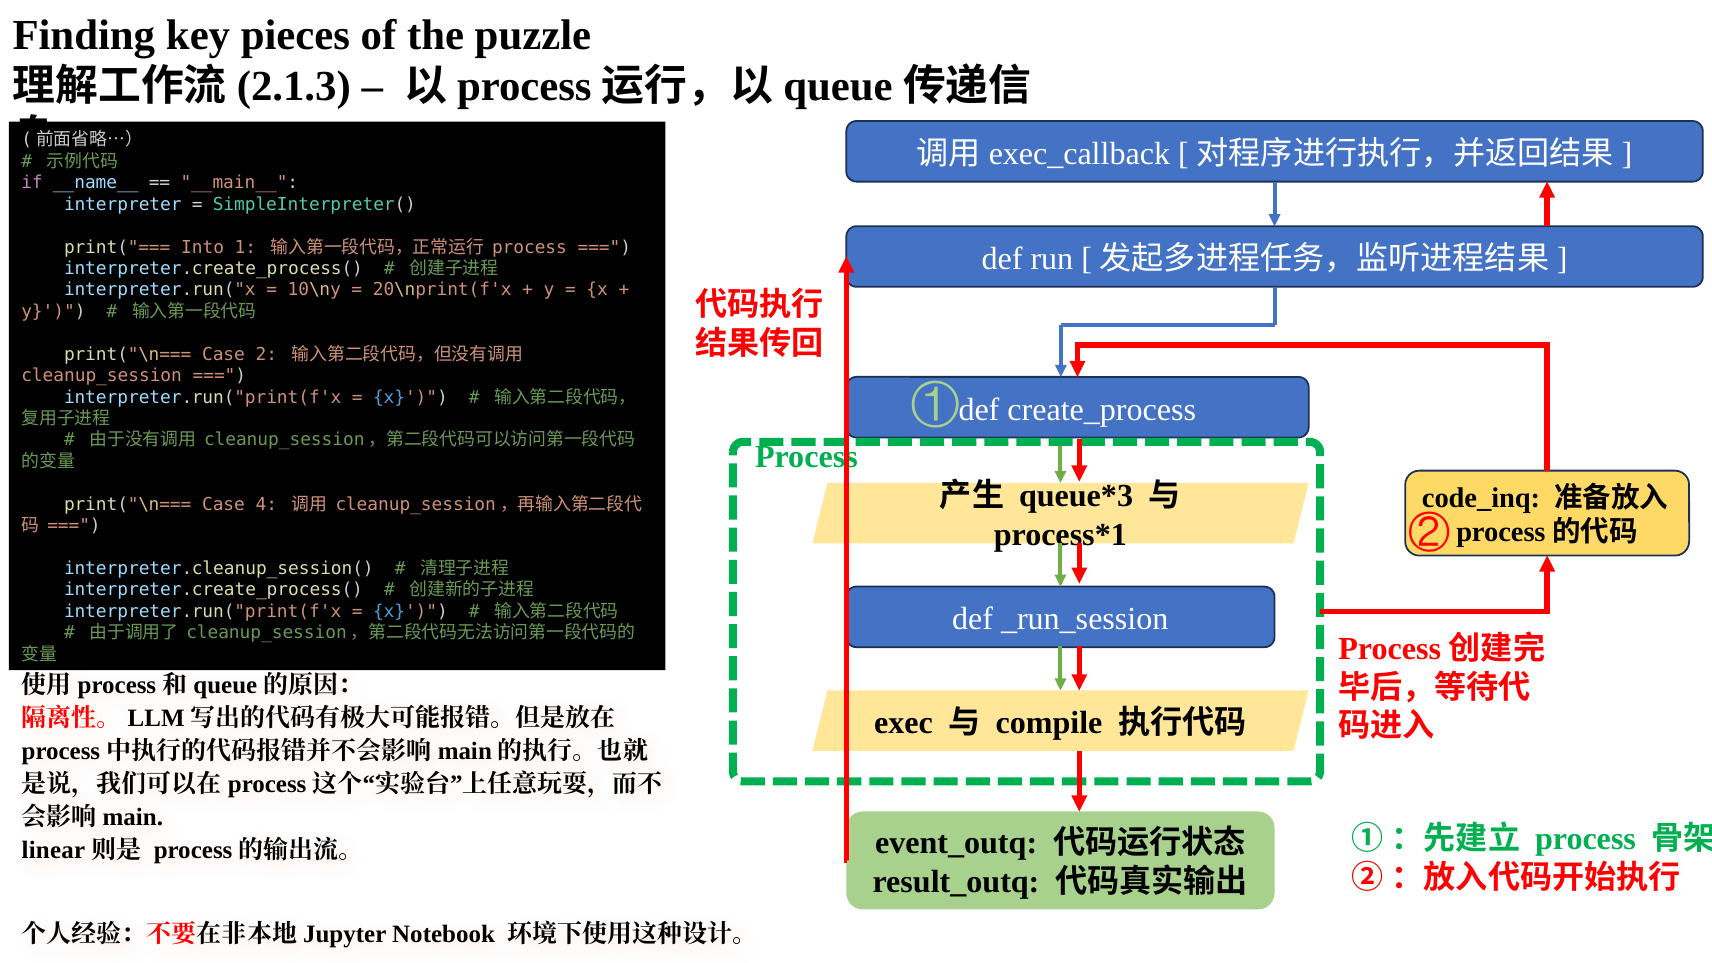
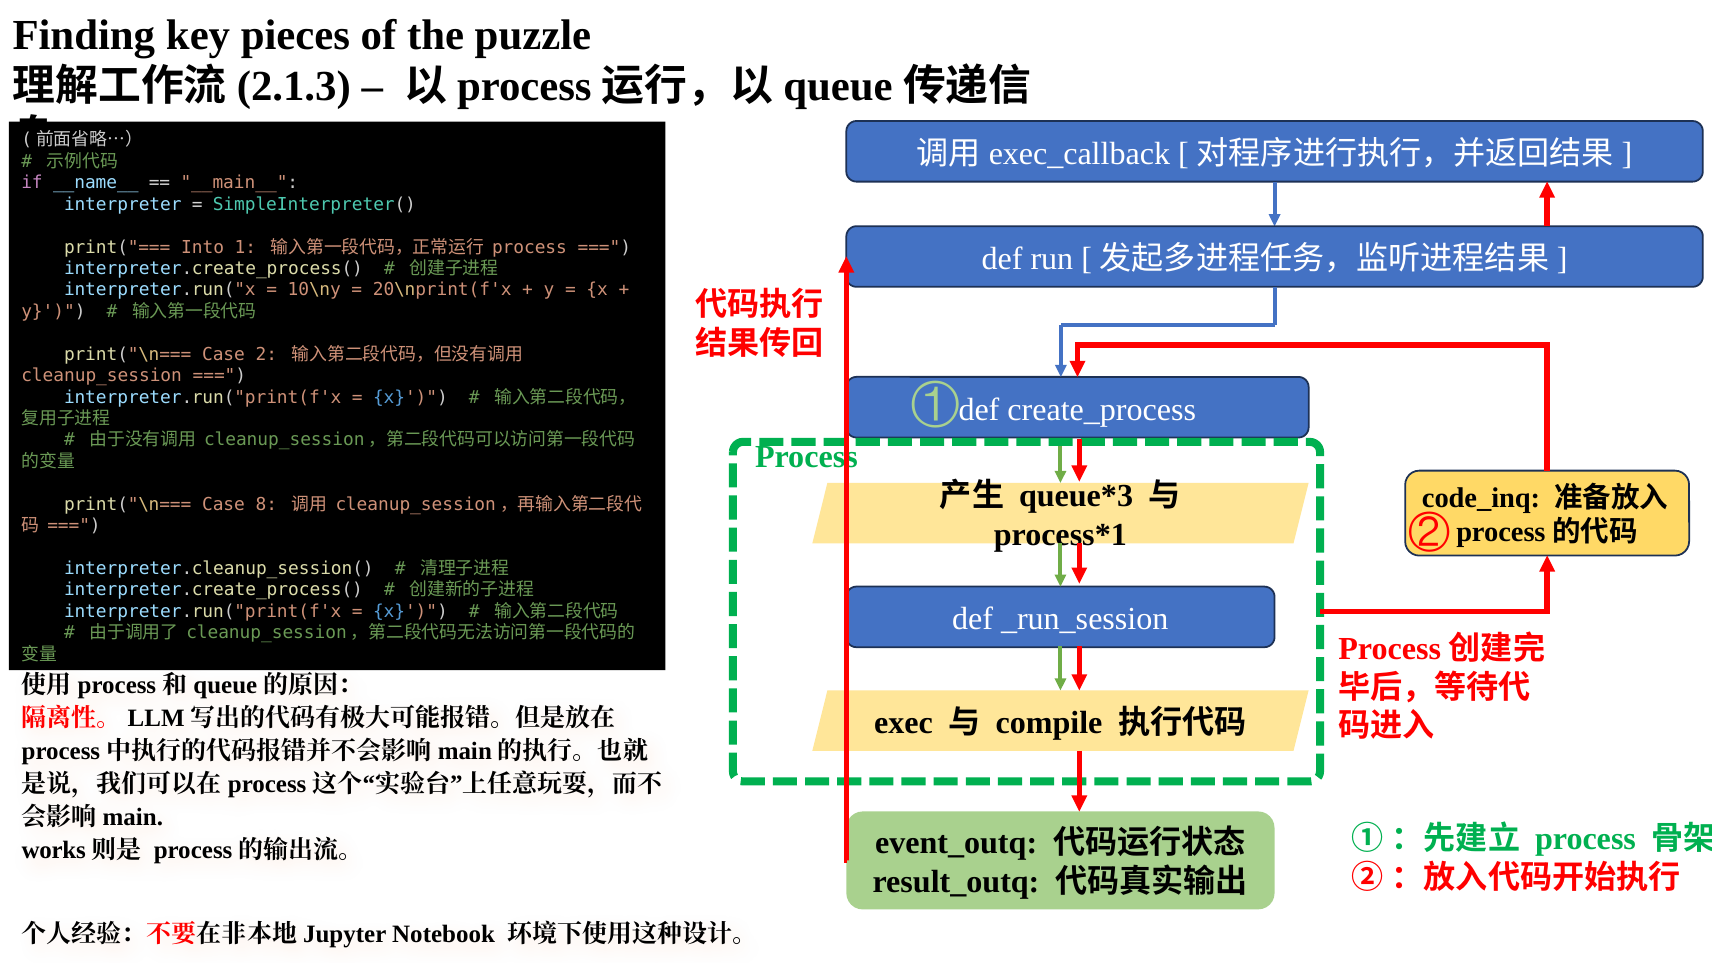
4: 4 -> 8 (266, 504)
linear: linear -> works (54, 850)
